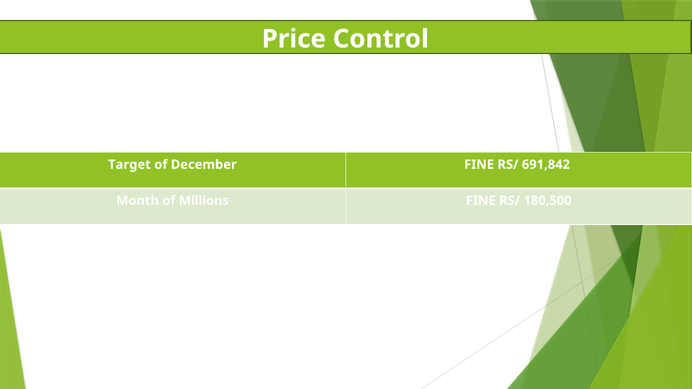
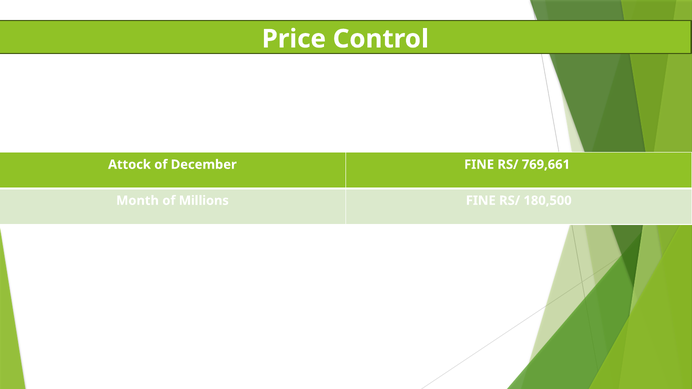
Target: Target -> Attock (129, 165)
691,842: 691,842 -> 769,661 (546, 165)
